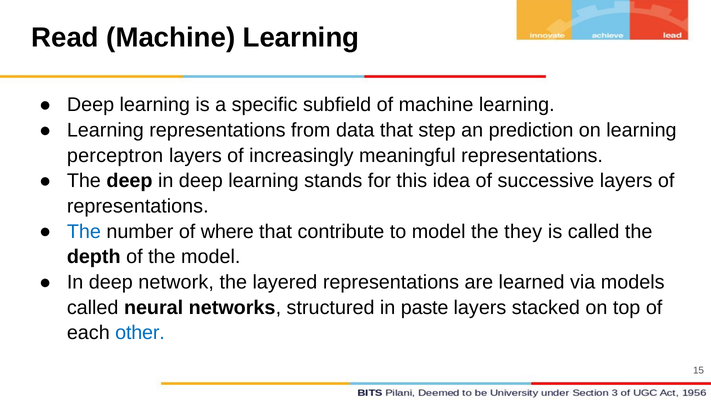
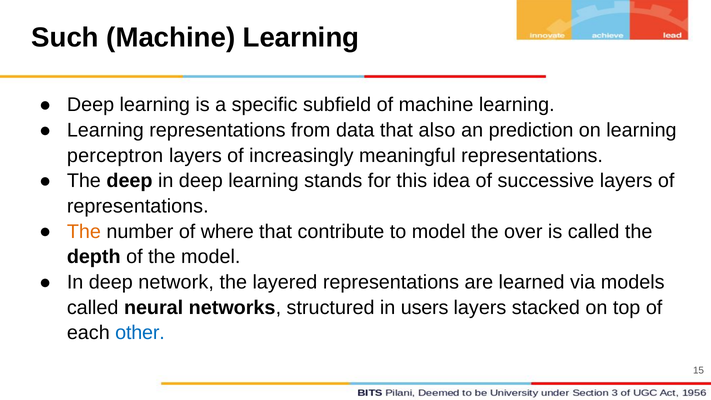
Read: Read -> Such (65, 38)
step: step -> also (437, 130)
The colour: blue -> orange (84, 232)
they: they -> over (523, 232)
paste: paste -> users (425, 308)
